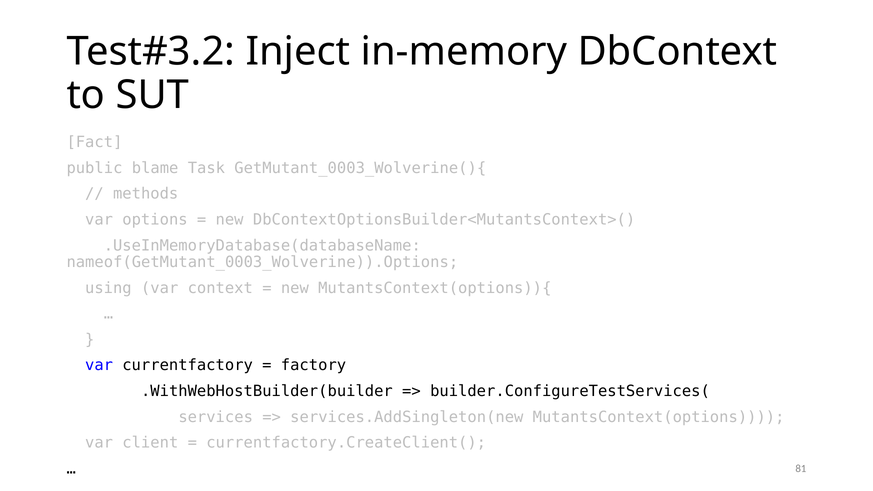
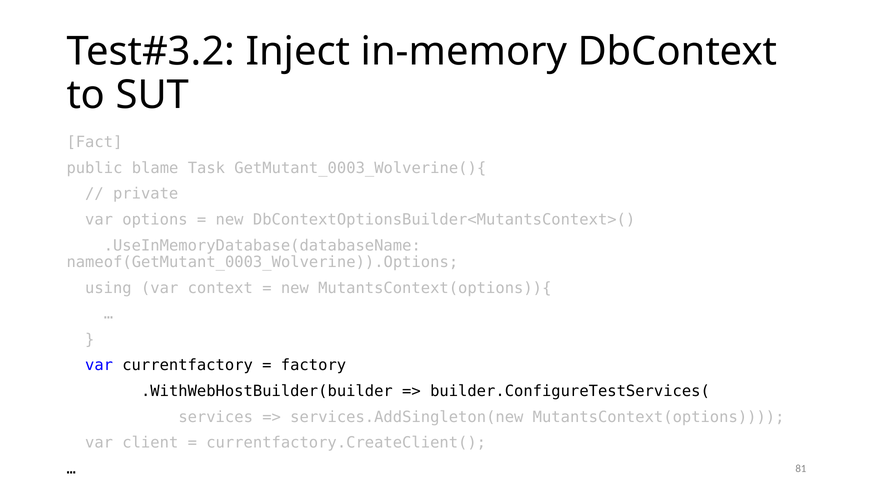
methods: methods -> private (146, 194)
